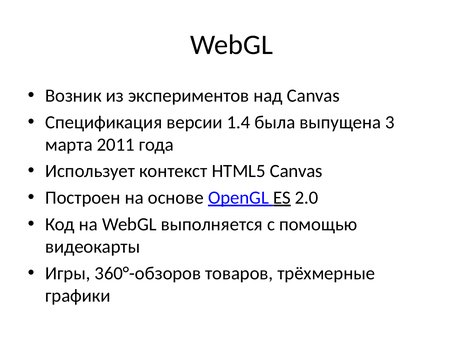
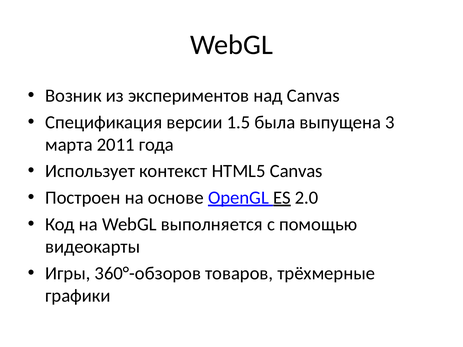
1.4: 1.4 -> 1.5 (239, 122)
